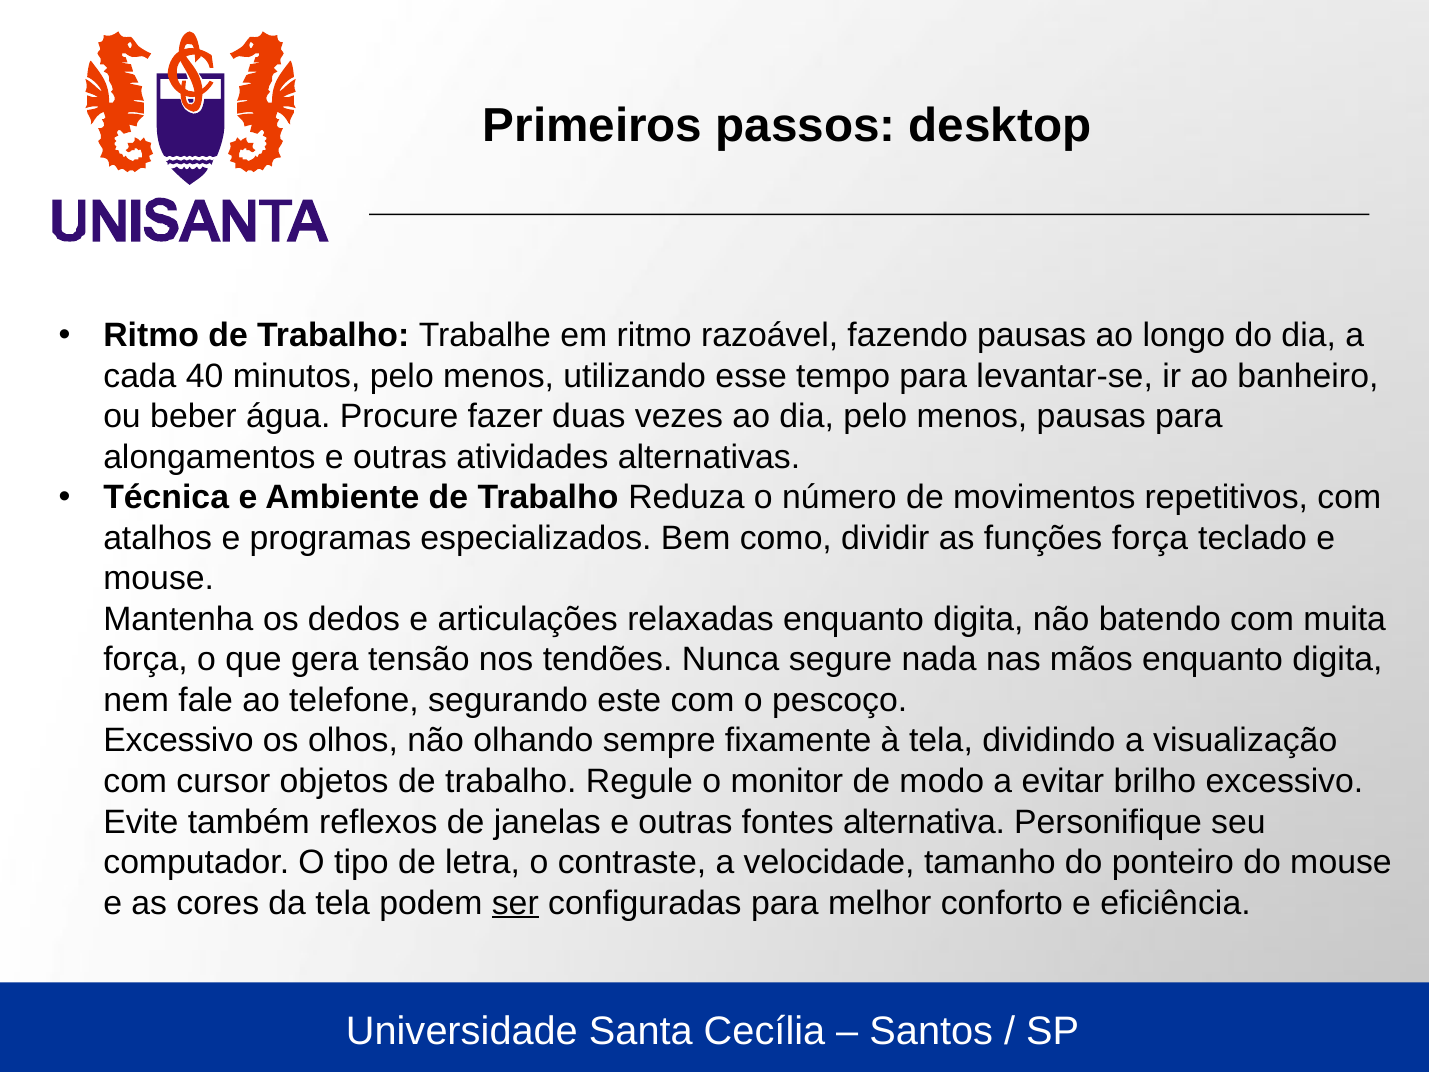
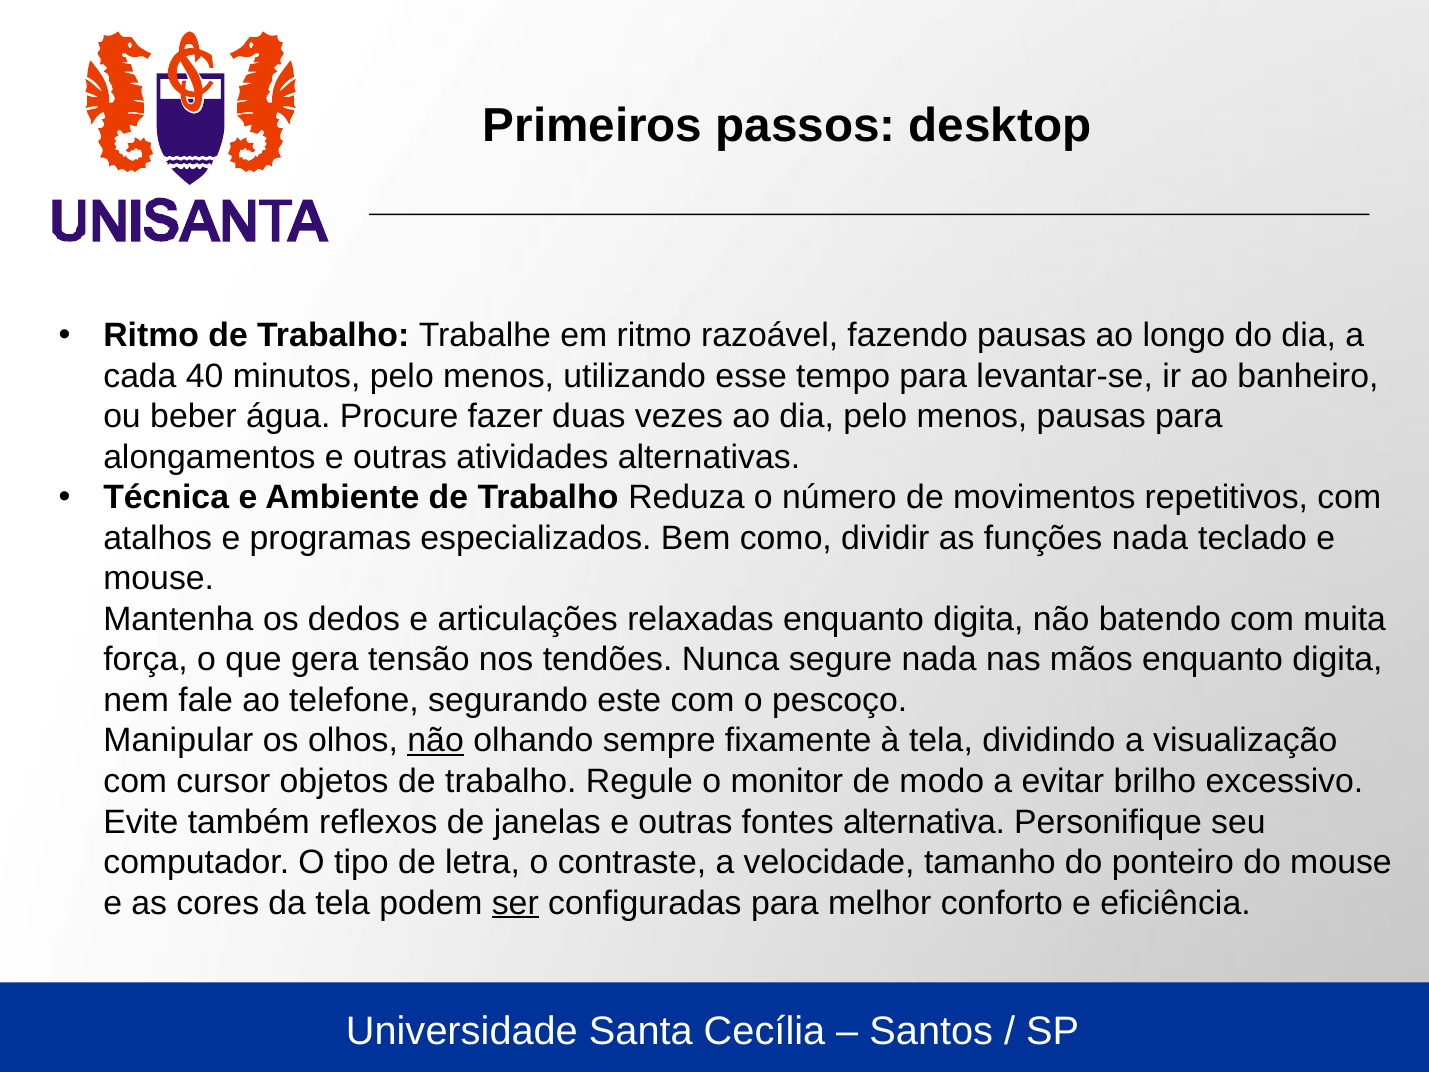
força: força -> nada (1150, 538)
Excessivo: Excessivo -> Manipular (178, 741)
não underline: none -> present (436, 741)
